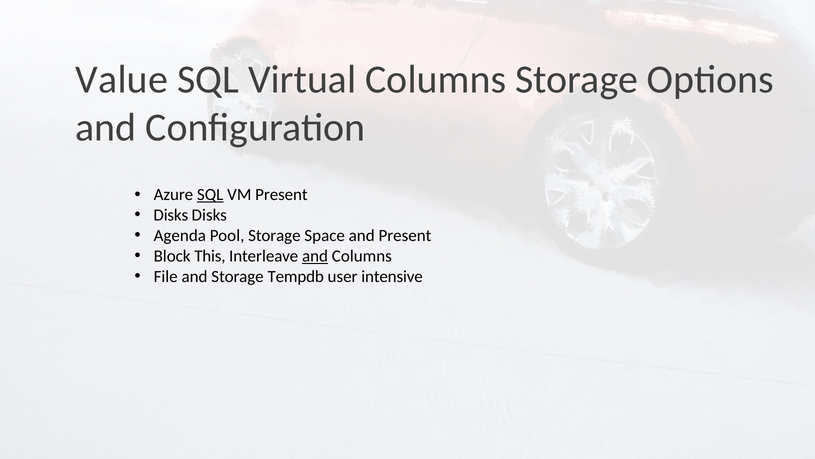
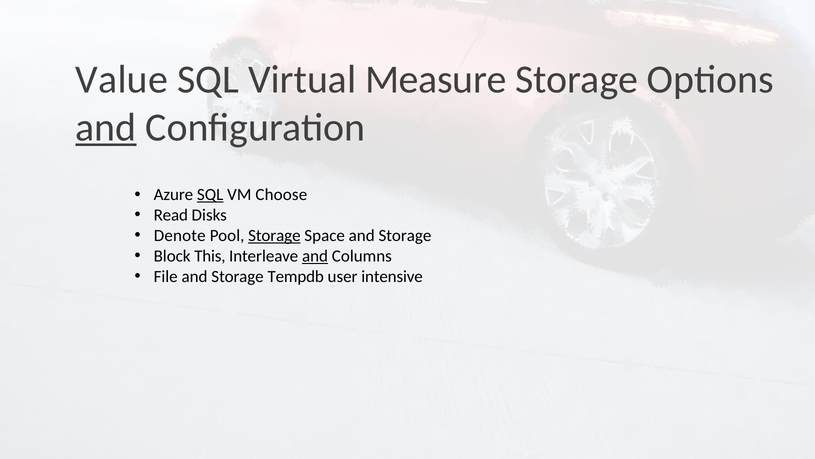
Virtual Columns: Columns -> Measure (436, 80)
and underline: none -> present (106, 127)
VM Present: Present -> Choose (281, 195)
Disks: Disks -> Read (171, 215)
Agenda: Agenda -> Denote (180, 235)
Storage underline: none -> present (274, 235)
Space and Present: Present -> Storage (405, 235)
